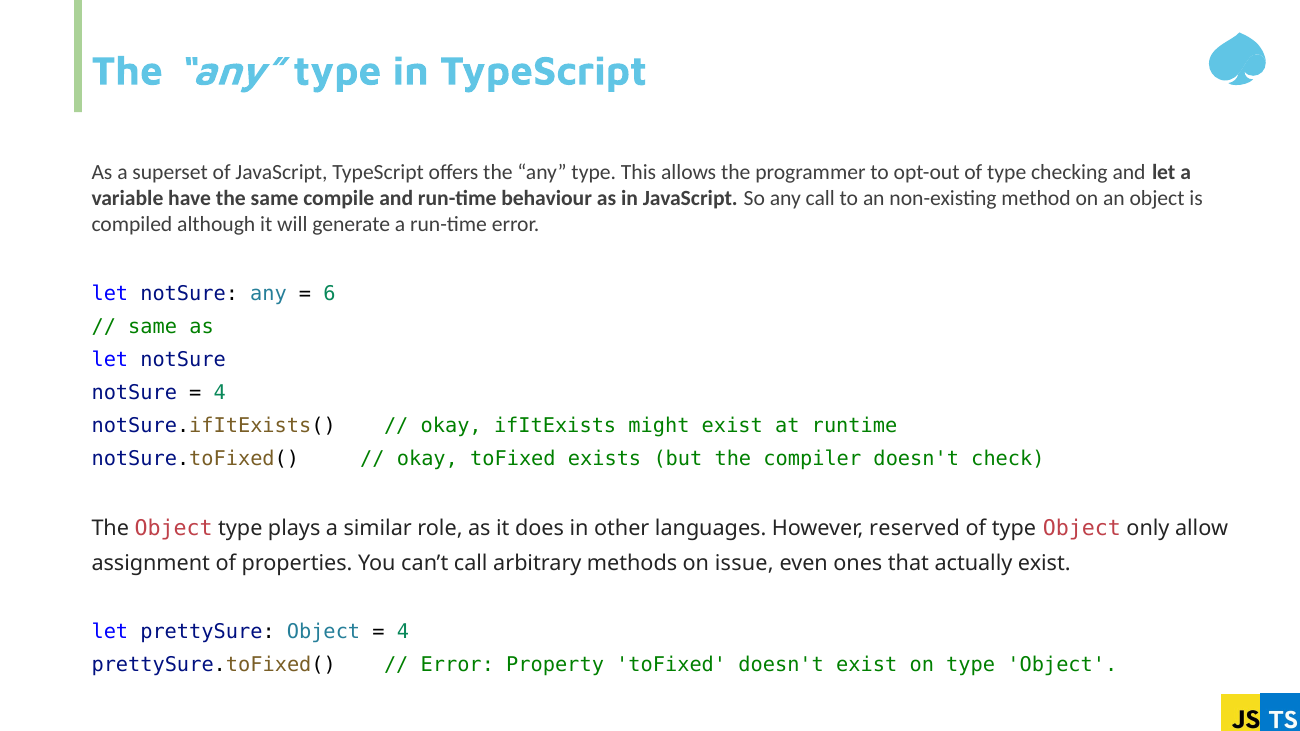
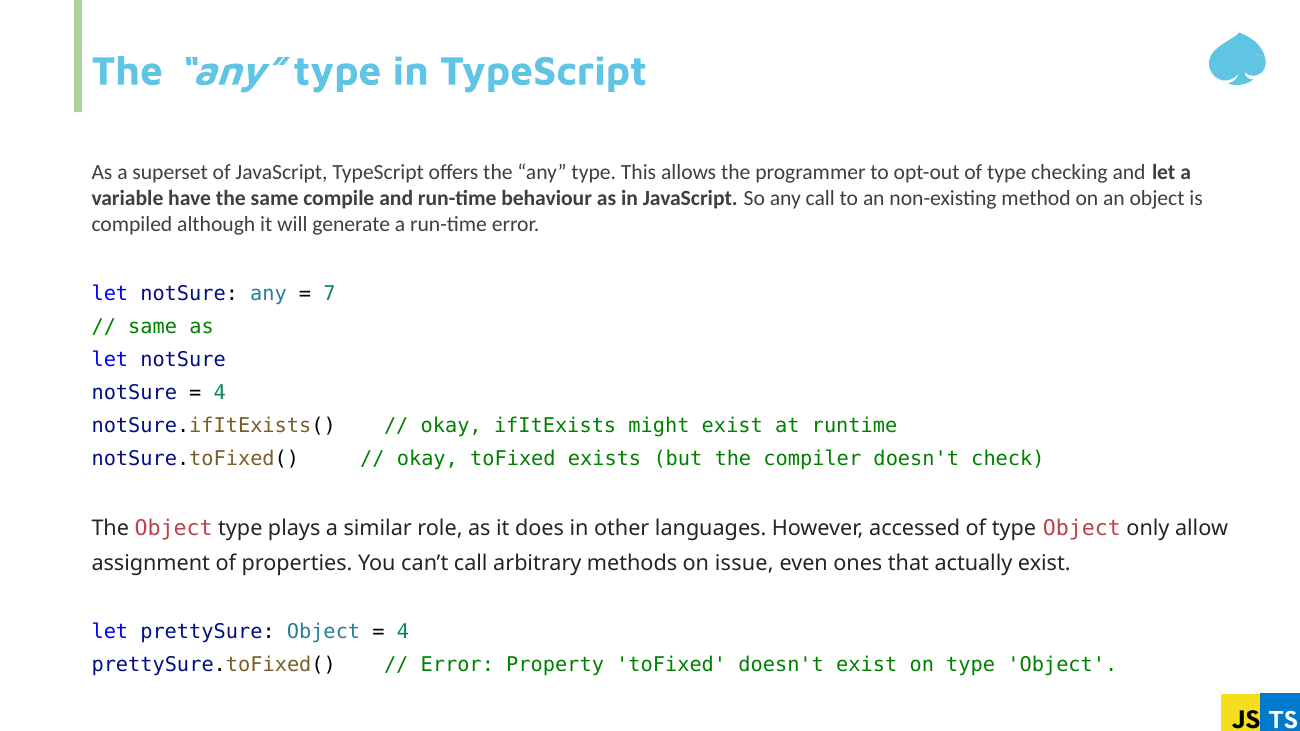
6: 6 -> 7 (329, 294)
reserved: reserved -> accessed (915, 528)
